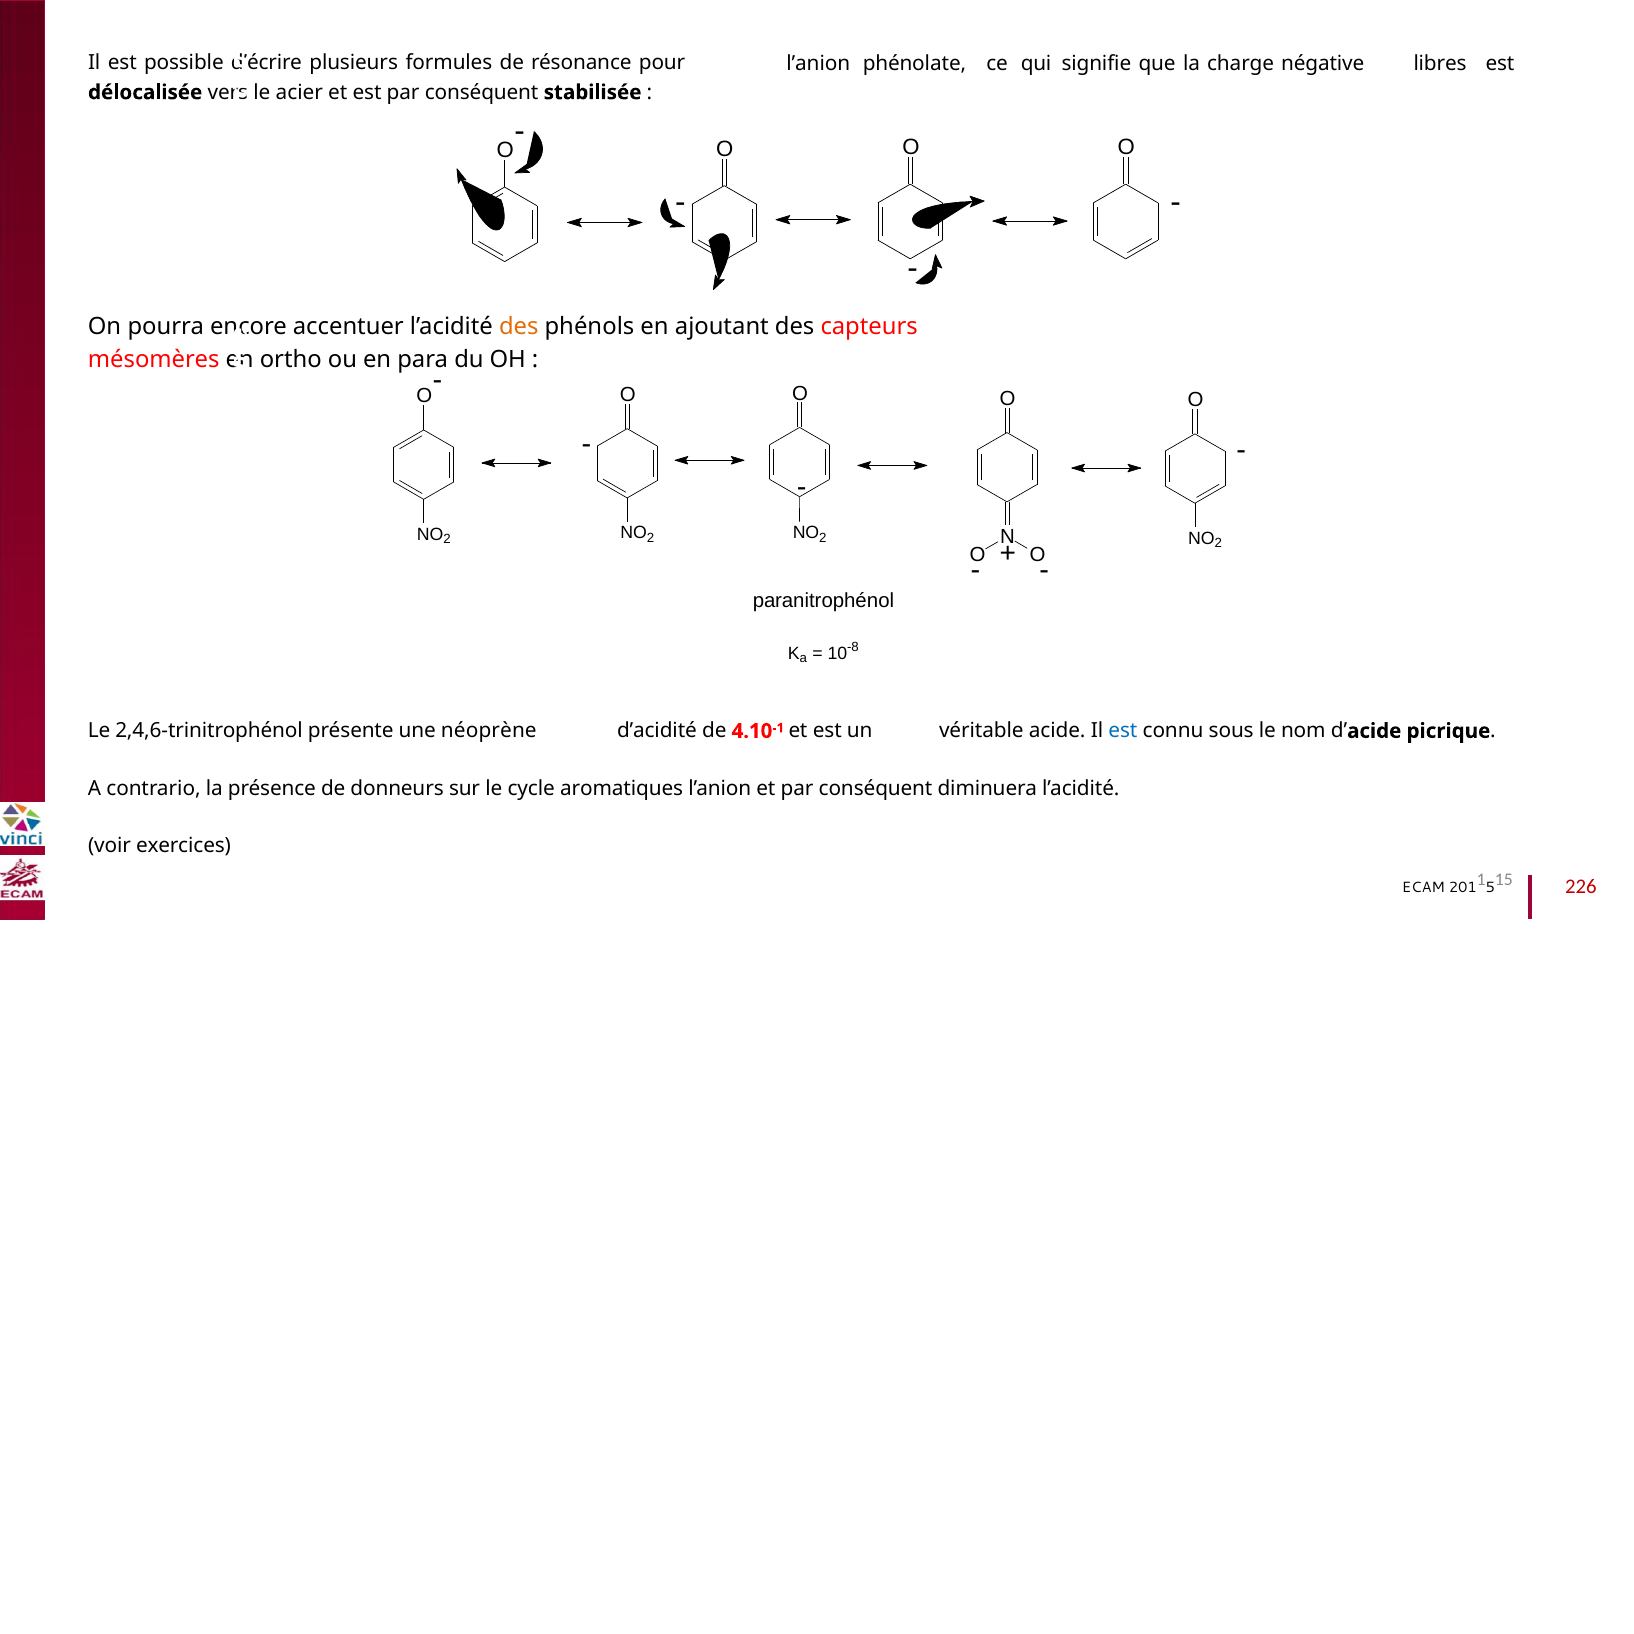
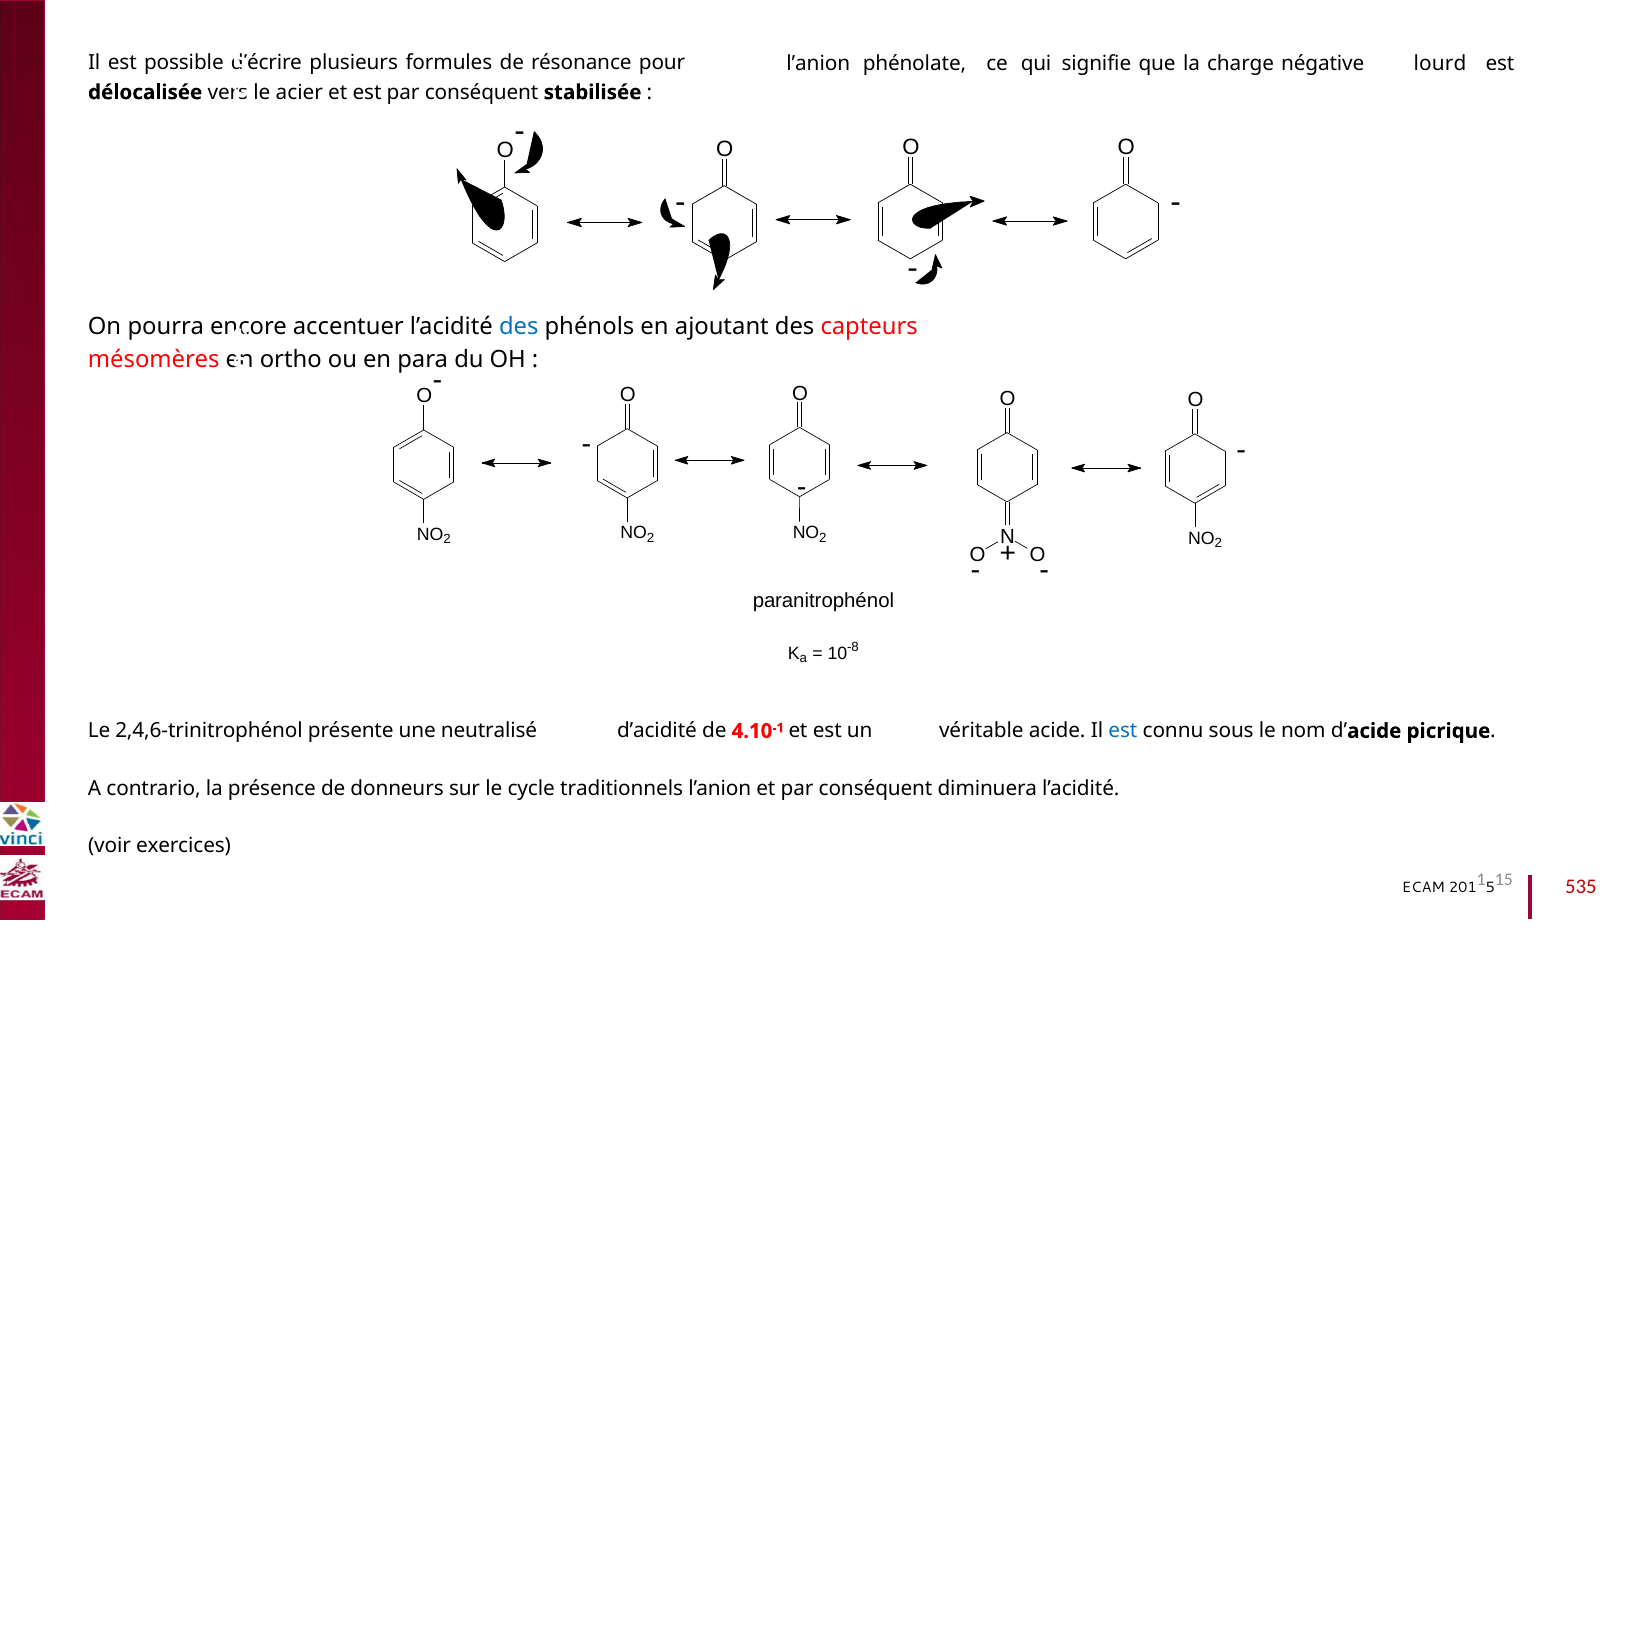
libres: libres -> lourd (1440, 63)
des colour: orange -> blue (519, 327)
néoprène: néoprène -> neutralisé (489, 731)
aromatiques: aromatiques -> traditionnels (622, 788)
226: 226 -> 535 (1581, 887)
